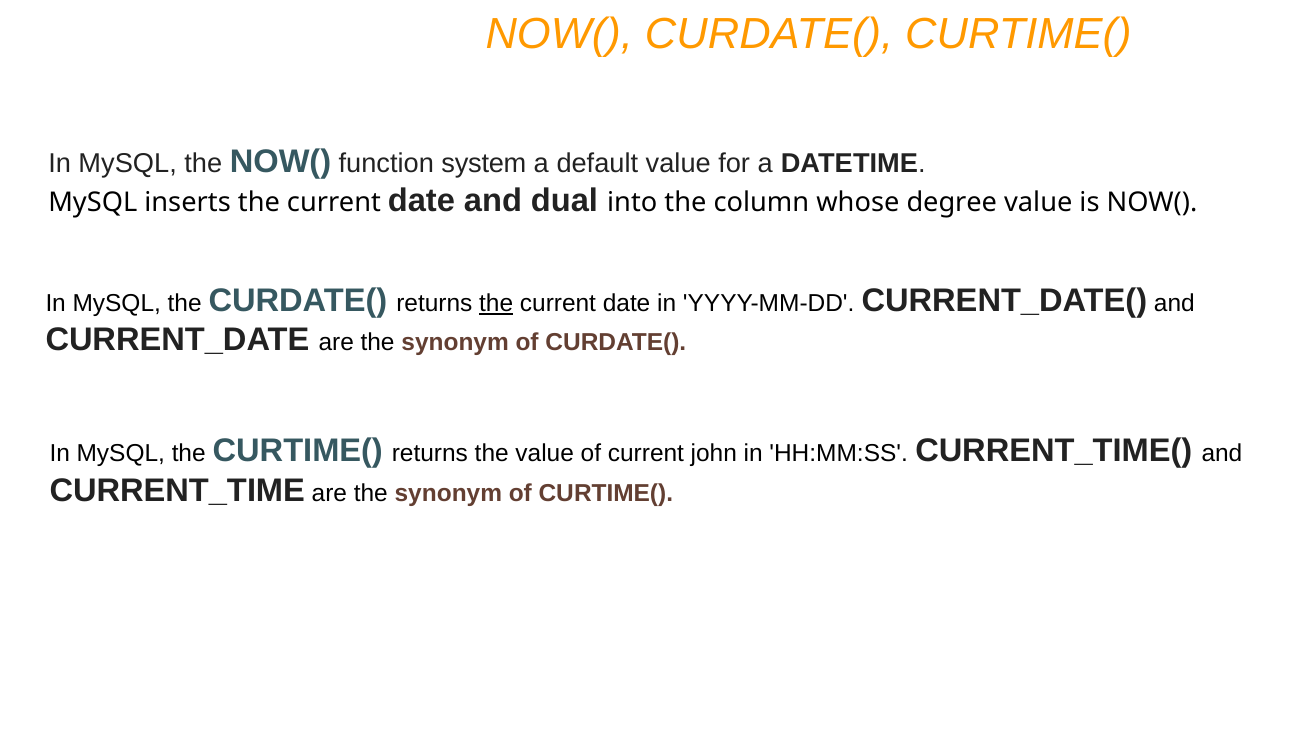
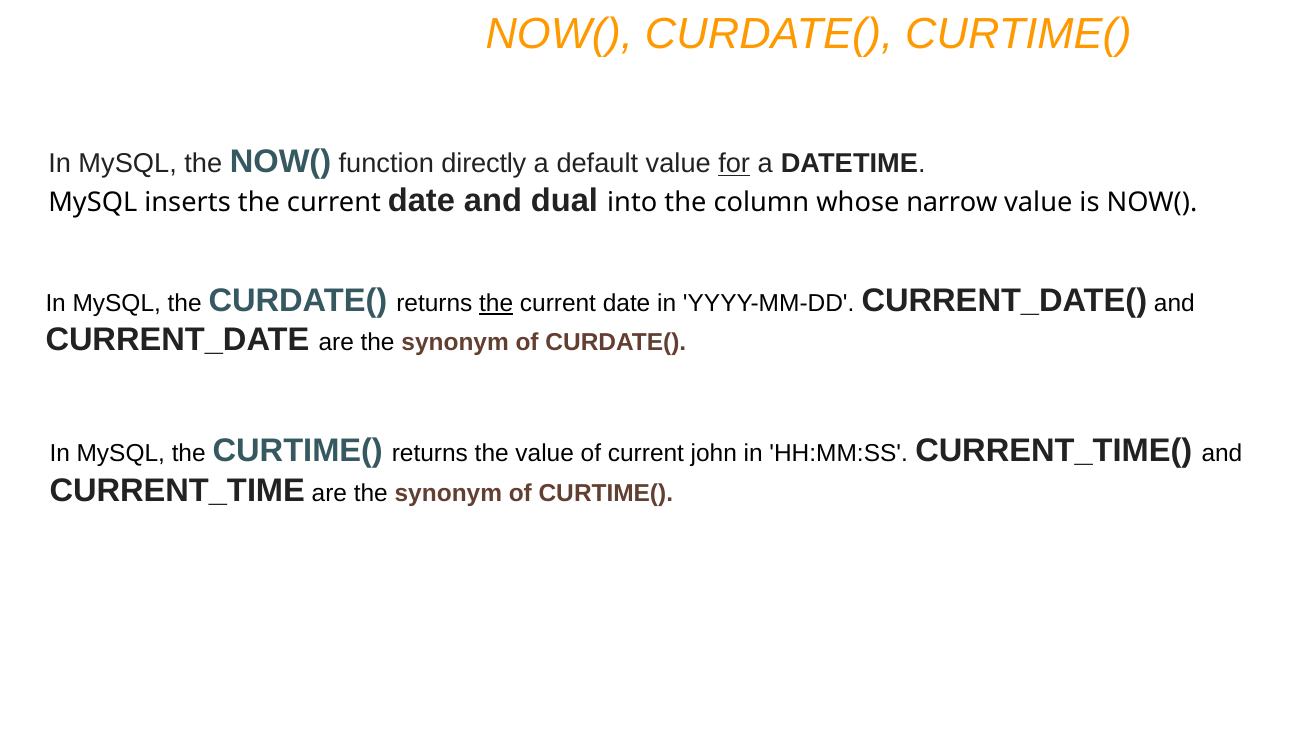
system: system -> directly (484, 164)
for underline: none -> present (734, 164)
degree: degree -> narrow (952, 203)
